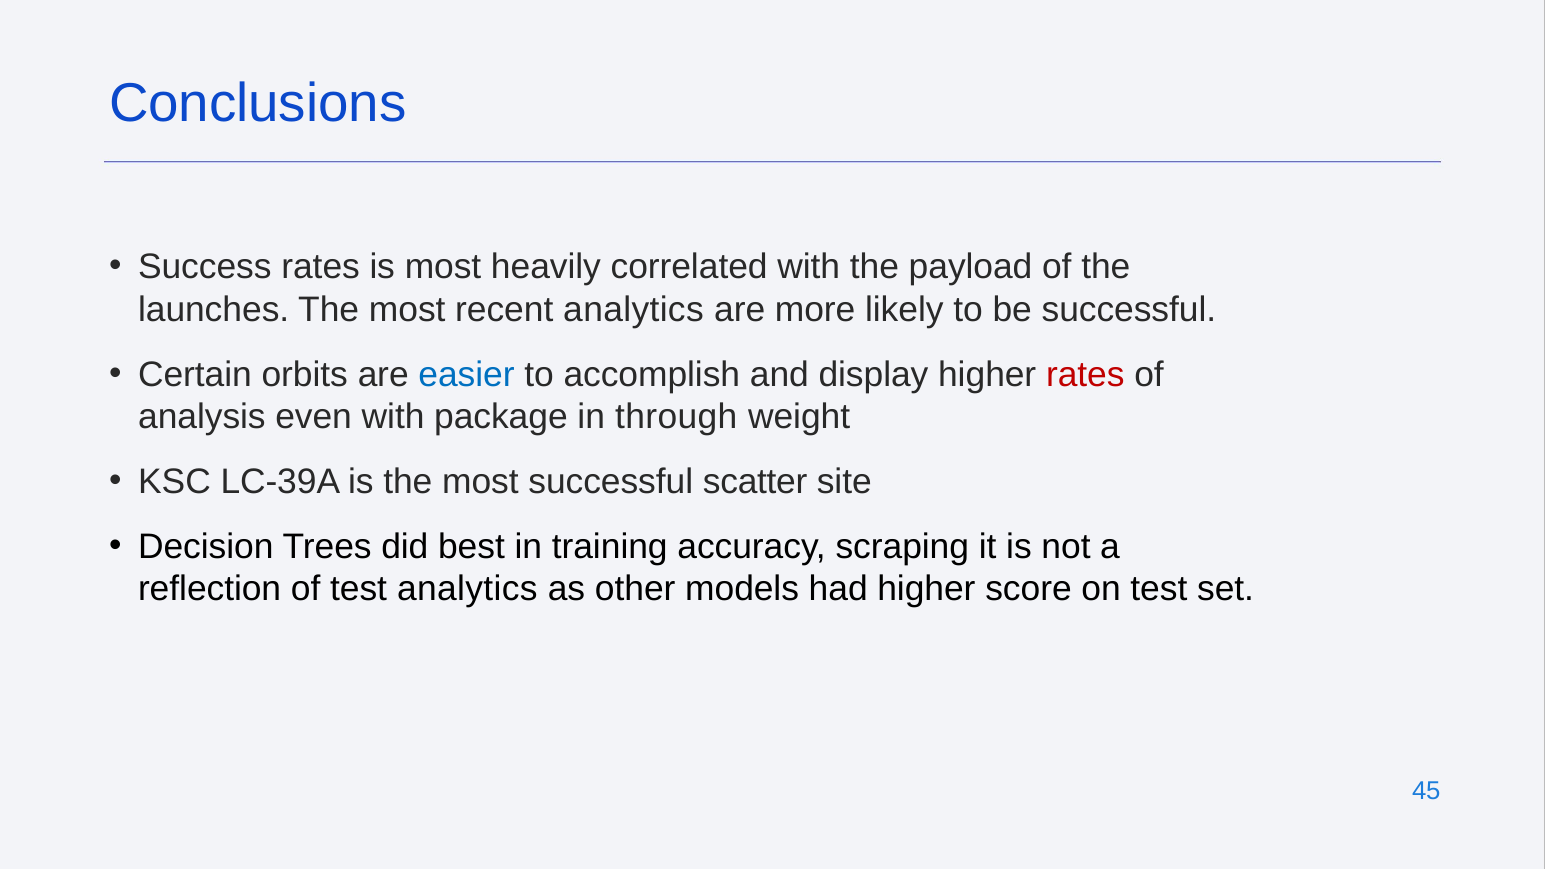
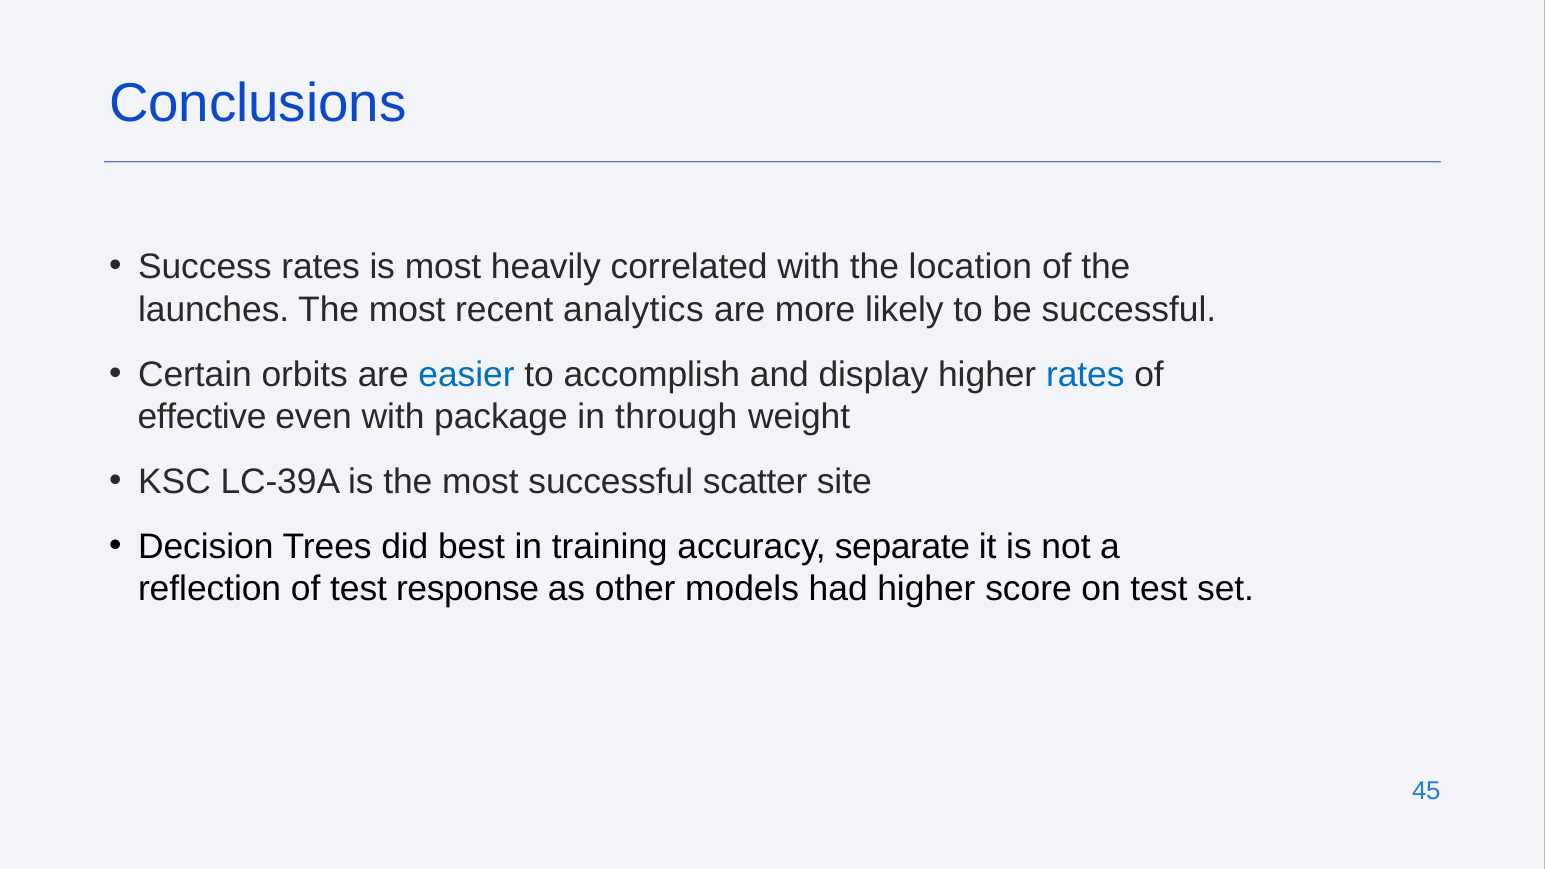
payload: payload -> location (970, 267)
rates colour: red -> blue (1085, 374)
analysis: analysis -> effective (202, 417)
scraping: scraping -> separate (902, 547)
test analytics: analytics -> response (468, 589)
